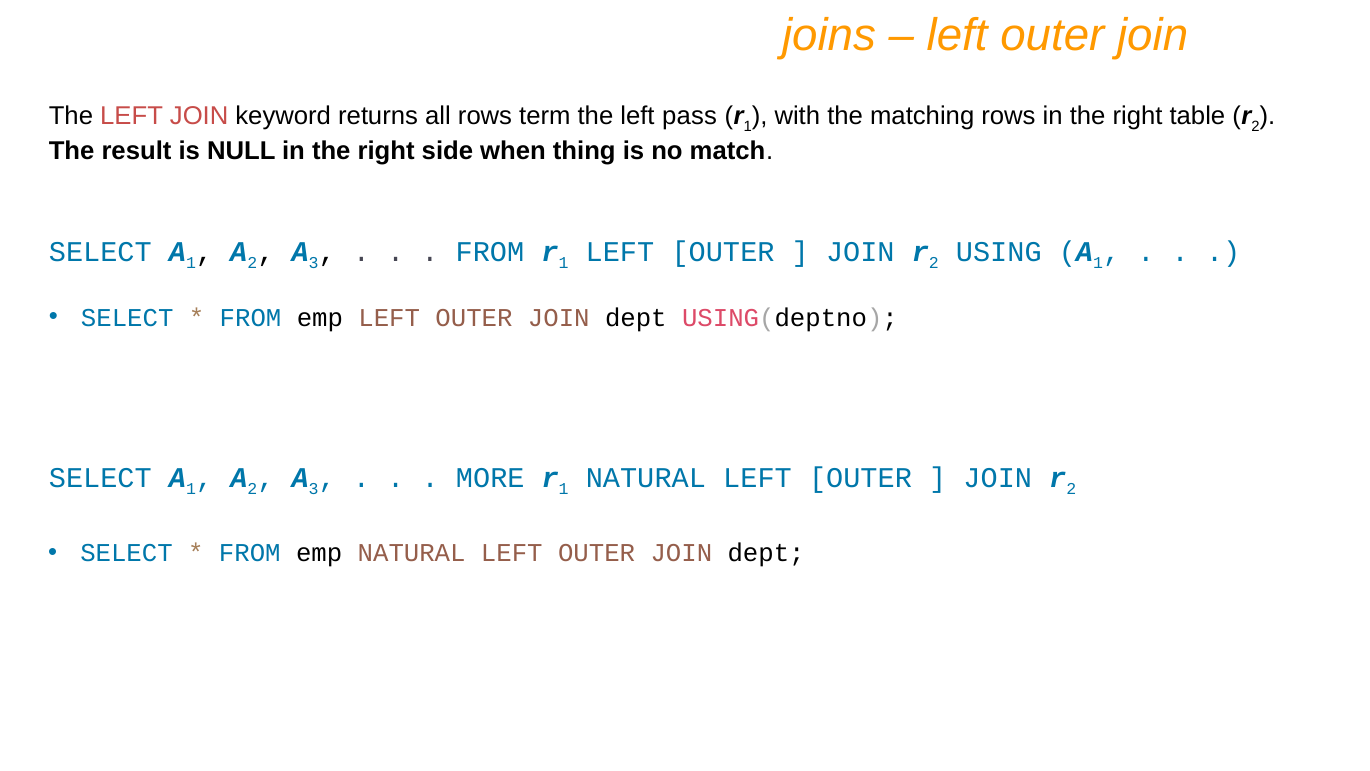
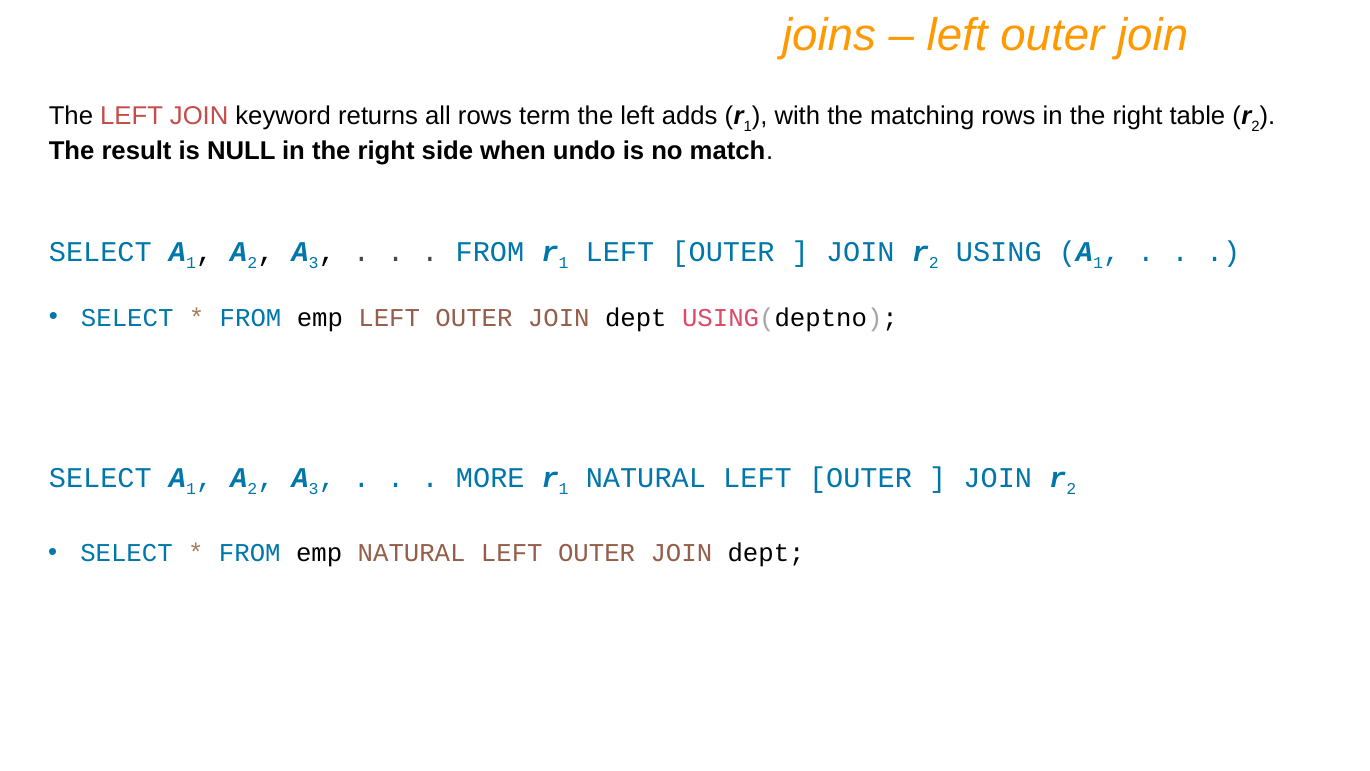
pass: pass -> adds (690, 116)
thing: thing -> undo (584, 151)
